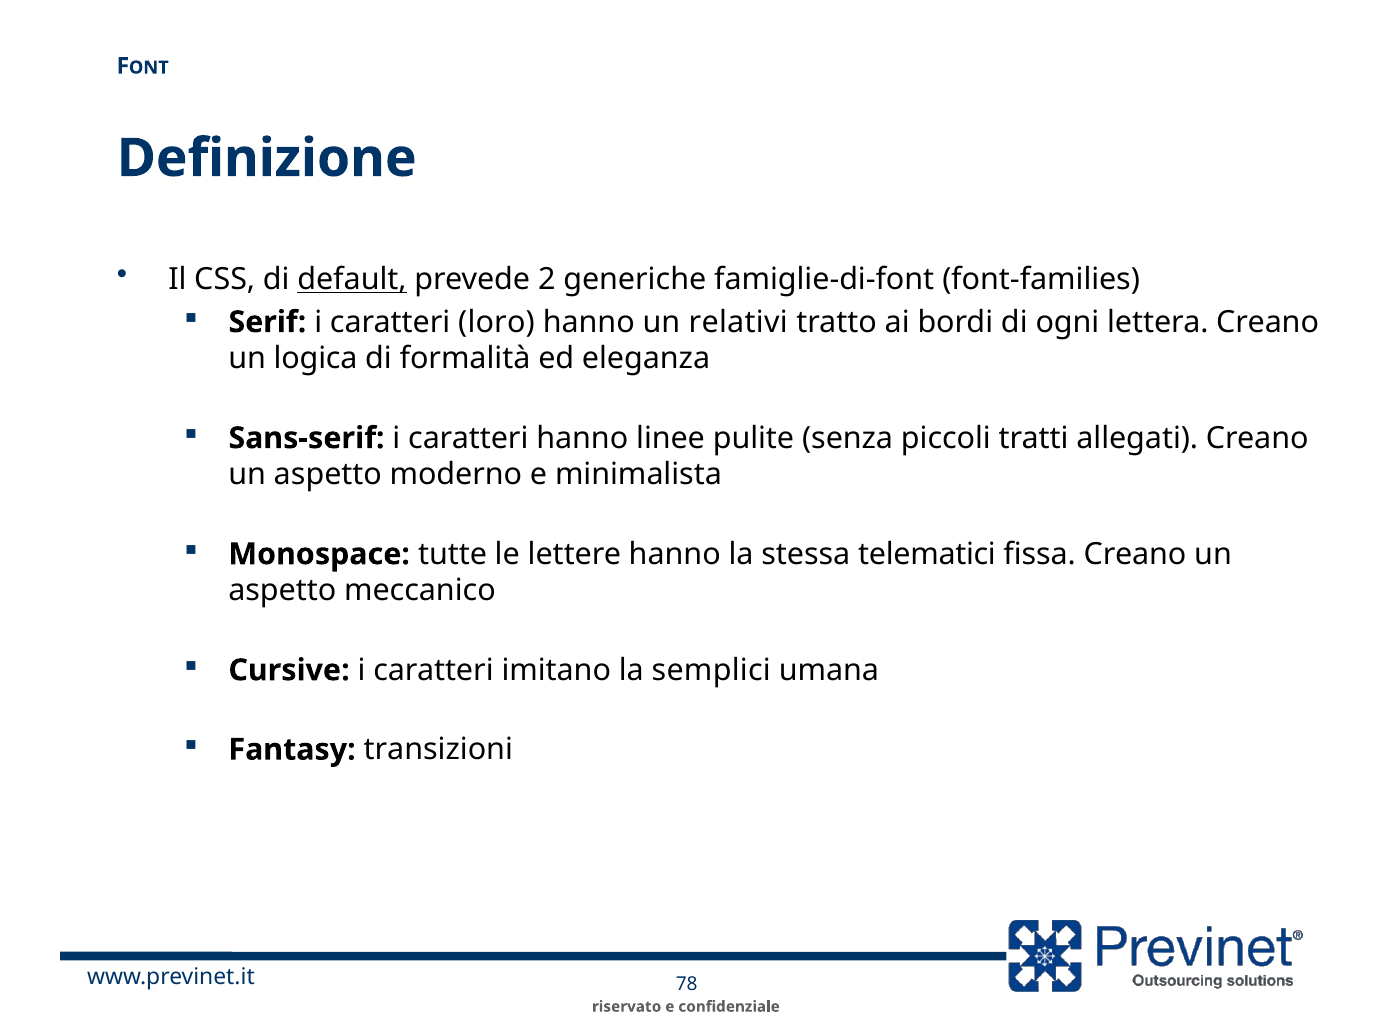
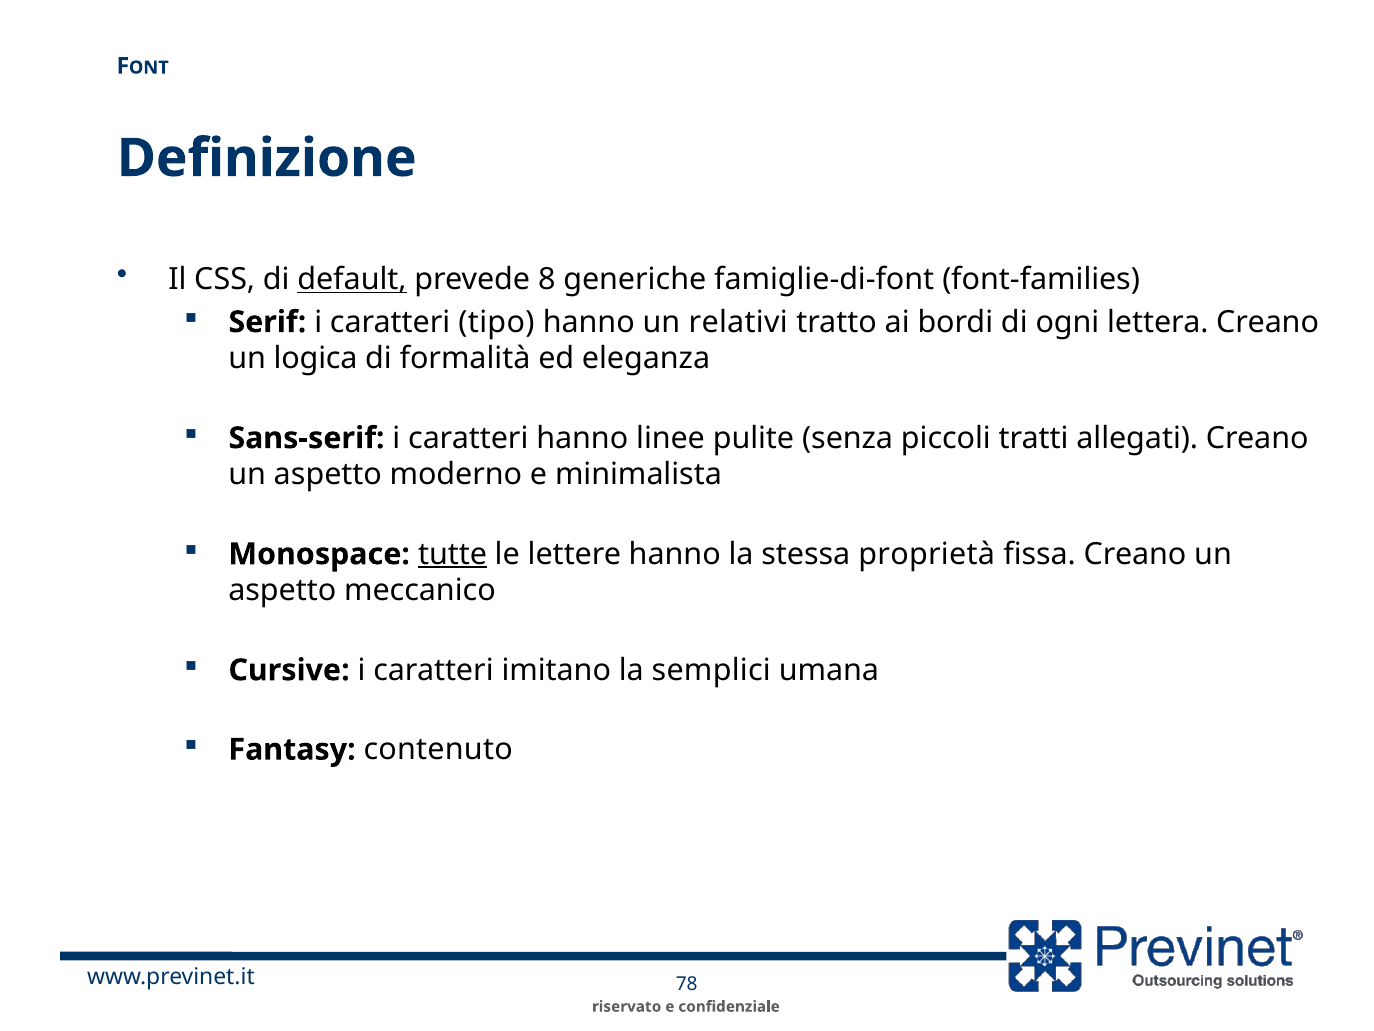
2: 2 -> 8 (547, 279)
loro: loro -> tipo (496, 322)
tutte underline: none -> present (453, 554)
telematici: telematici -> proprietà (927, 554)
transizioni: transizioni -> contenuto (438, 749)
